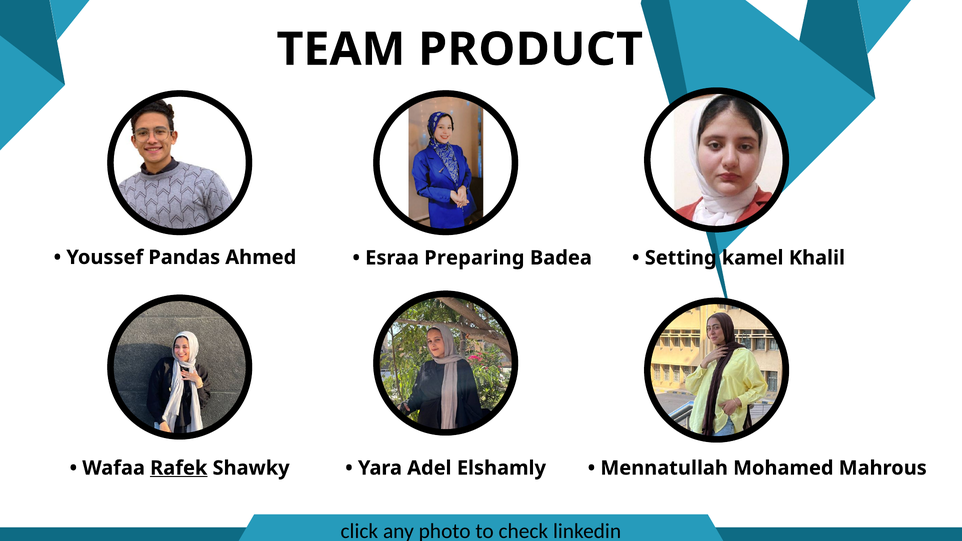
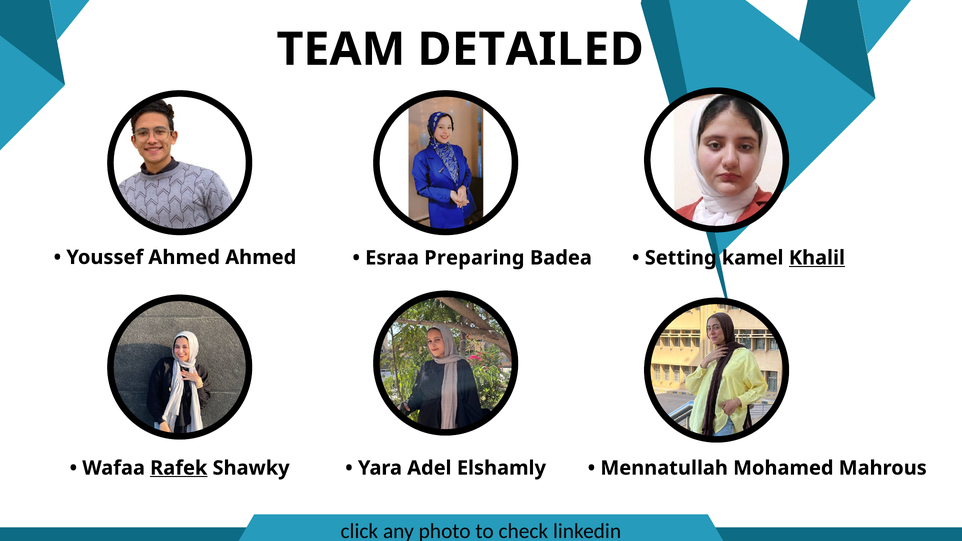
PRODUCT: PRODUCT -> DETAILED (531, 50)
Youssef Pandas: Pandas -> Ahmed (184, 257)
Khalil underline: none -> present (817, 258)
